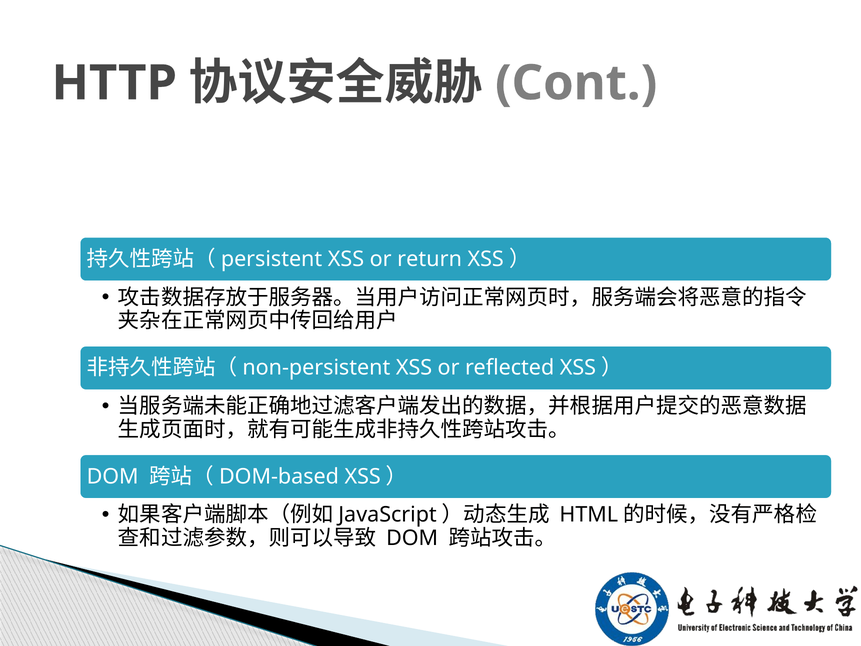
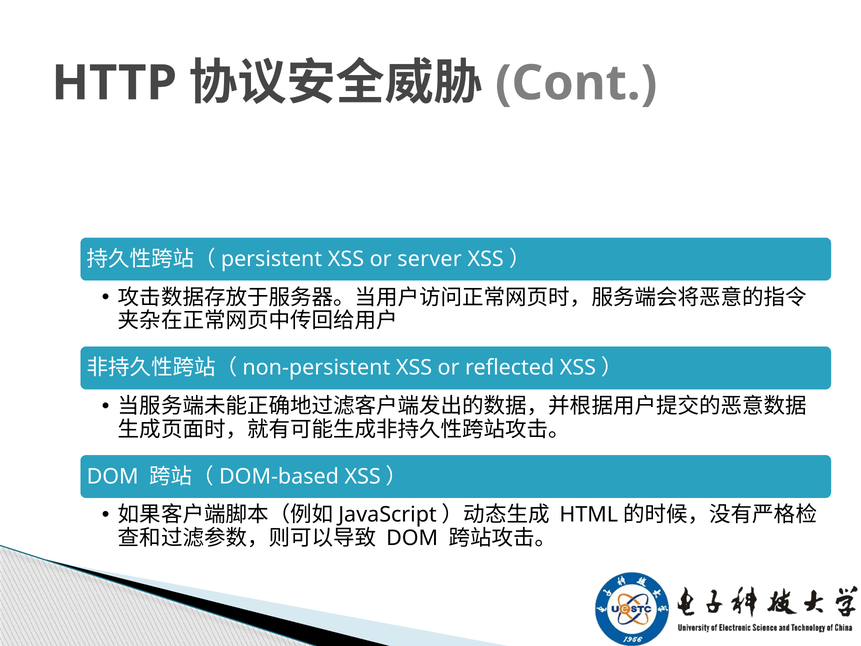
return: return -> server (429, 259)
